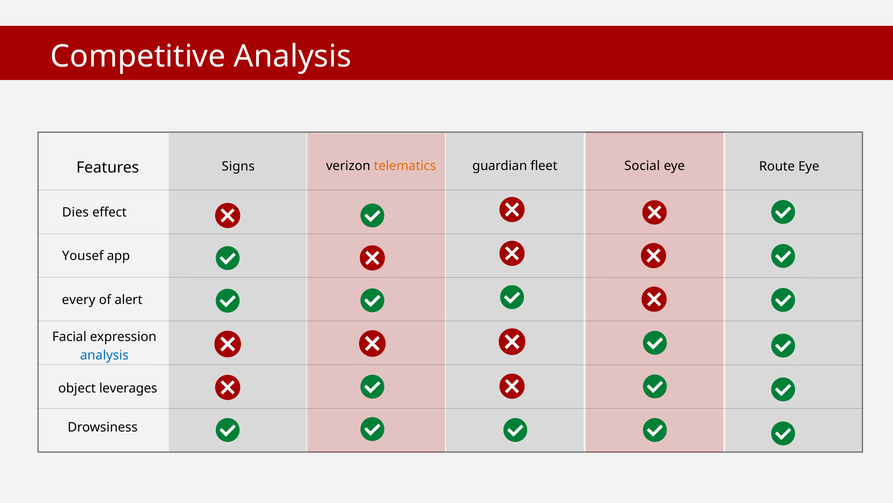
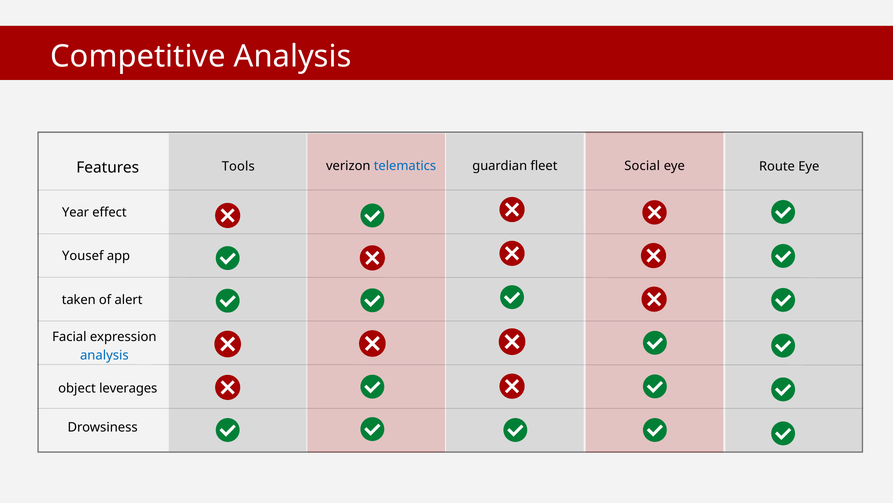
Signs: Signs -> Tools (238, 166)
telematics colour: orange -> blue (405, 166)
Dies: Dies -> Year (76, 212)
every: every -> taken (79, 300)
